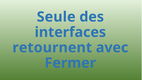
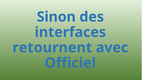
Seule: Seule -> Sinon (56, 17)
Fermer: Fermer -> Officiel (70, 63)
